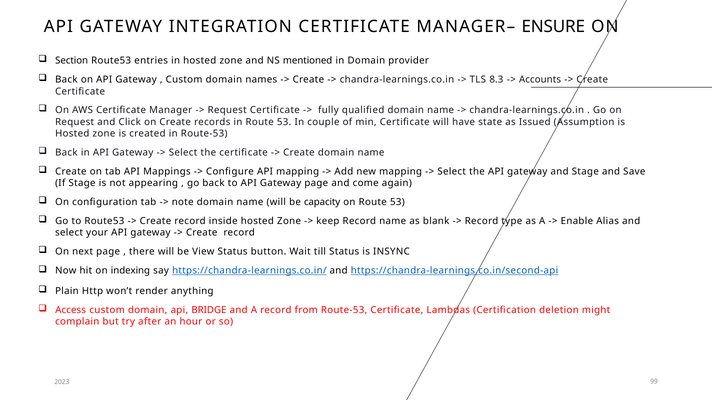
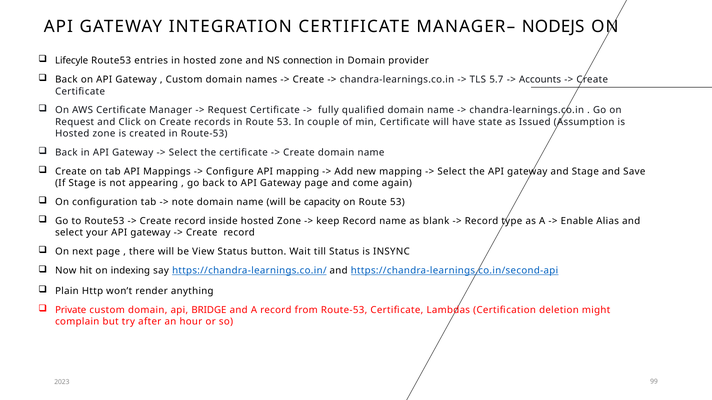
ENSURE: ENSURE -> NODEJS (553, 26)
Section: Section -> Lifecyle (72, 61)
mentioned: mentioned -> connection (308, 61)
8.3: 8.3 -> 5.7 (496, 80)
Access: Access -> Private (71, 310)
